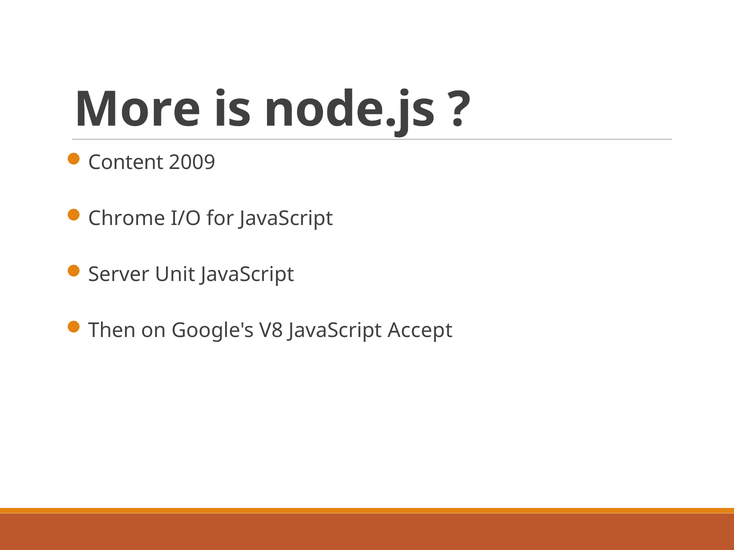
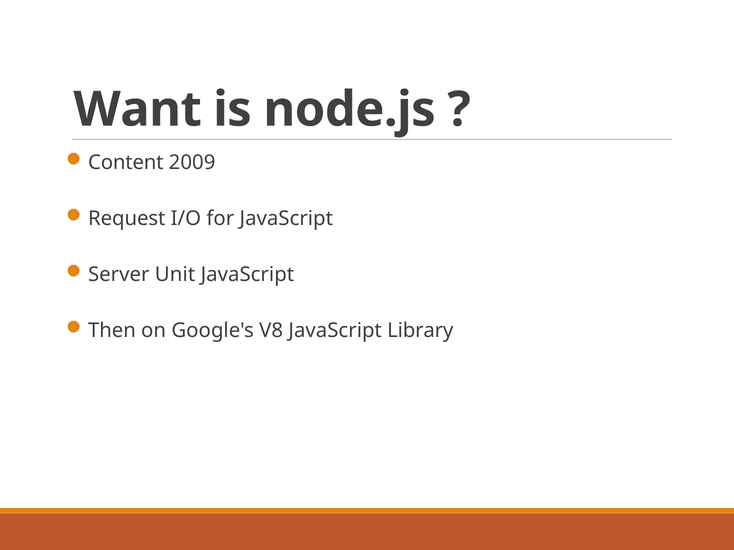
More: More -> Want (138, 110)
Chrome: Chrome -> Request (127, 219)
Accept: Accept -> Library (420, 331)
